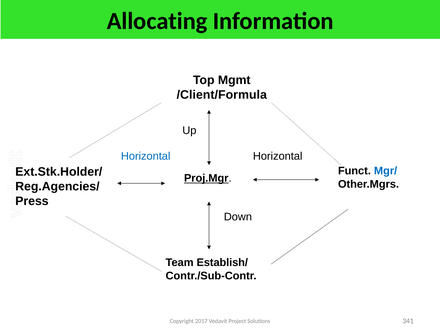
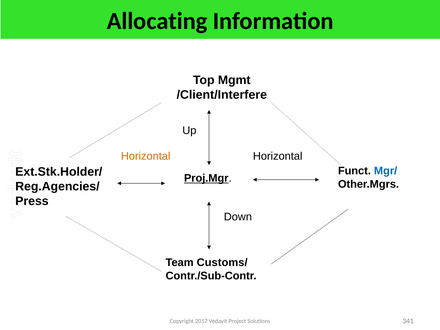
/Client/Formula: /Client/Formula -> /Client/Interfere (222, 95)
Horizontal colour: blue -> orange (146, 156)
Establish/: Establish/ -> Customs/ (222, 263)
